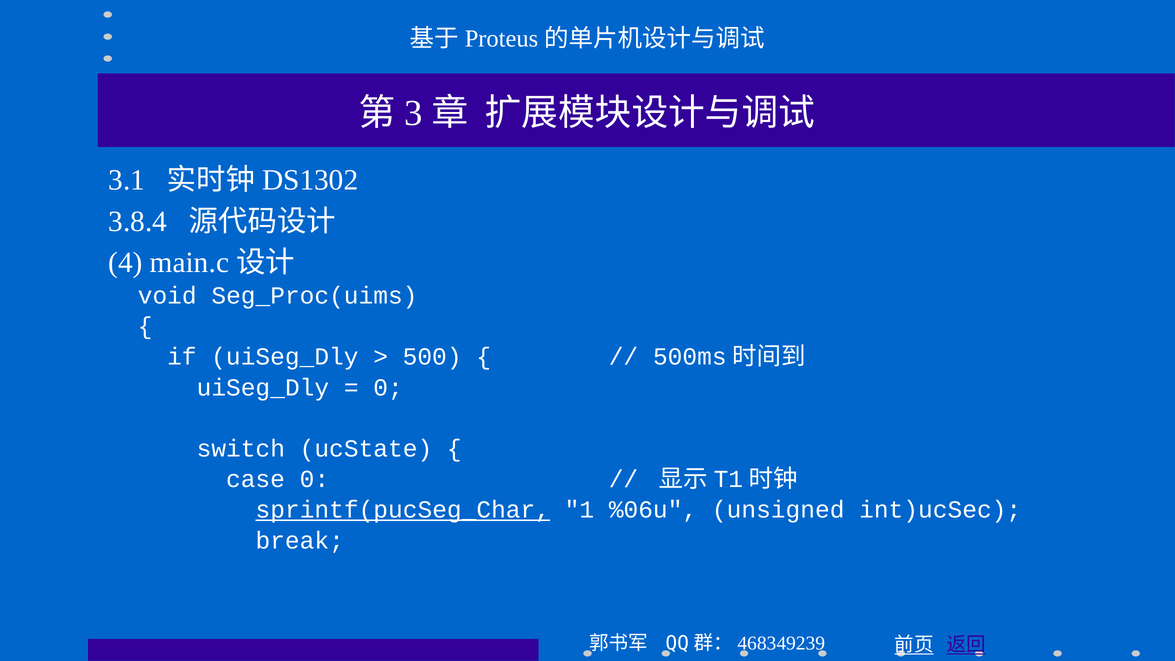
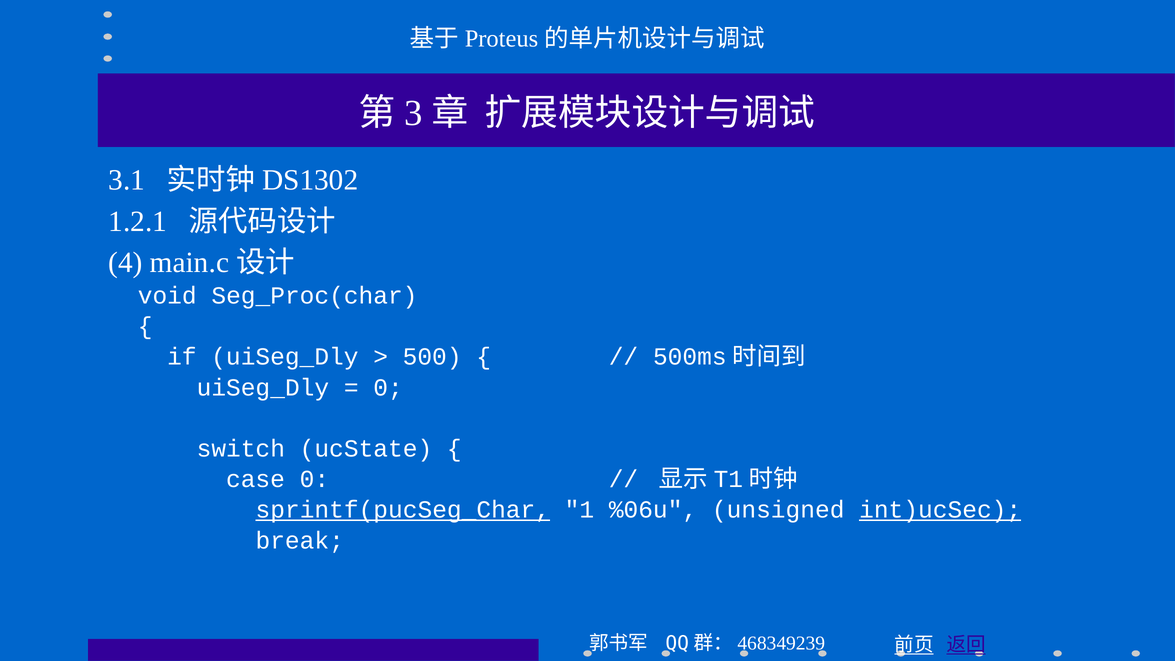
3.8.4: 3.8.4 -> 1.2.1 (138, 221)
Seg_Proc(uims: Seg_Proc(uims -> Seg_Proc(char (314, 296)
int)ucSec underline: none -> present (940, 510)
